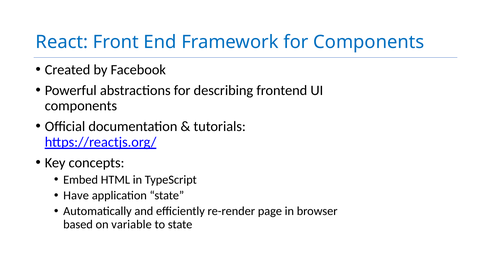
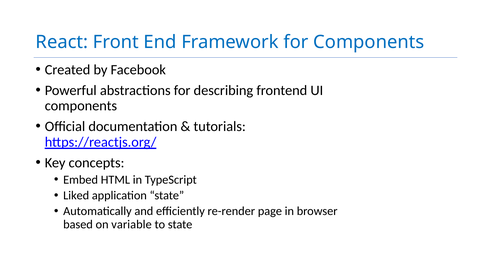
Have: Have -> Liked (76, 196)
